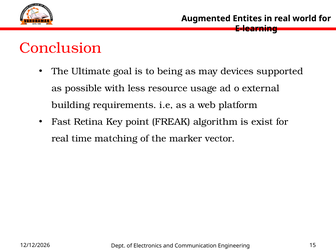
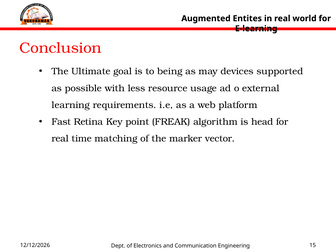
building: building -> learning (71, 105)
exist: exist -> head (262, 122)
